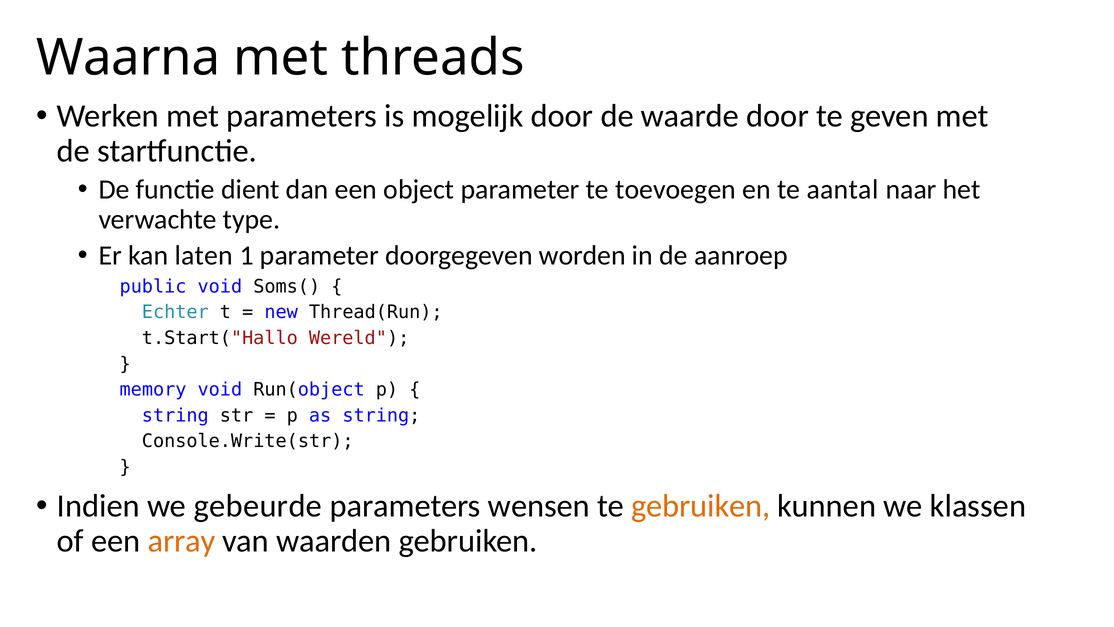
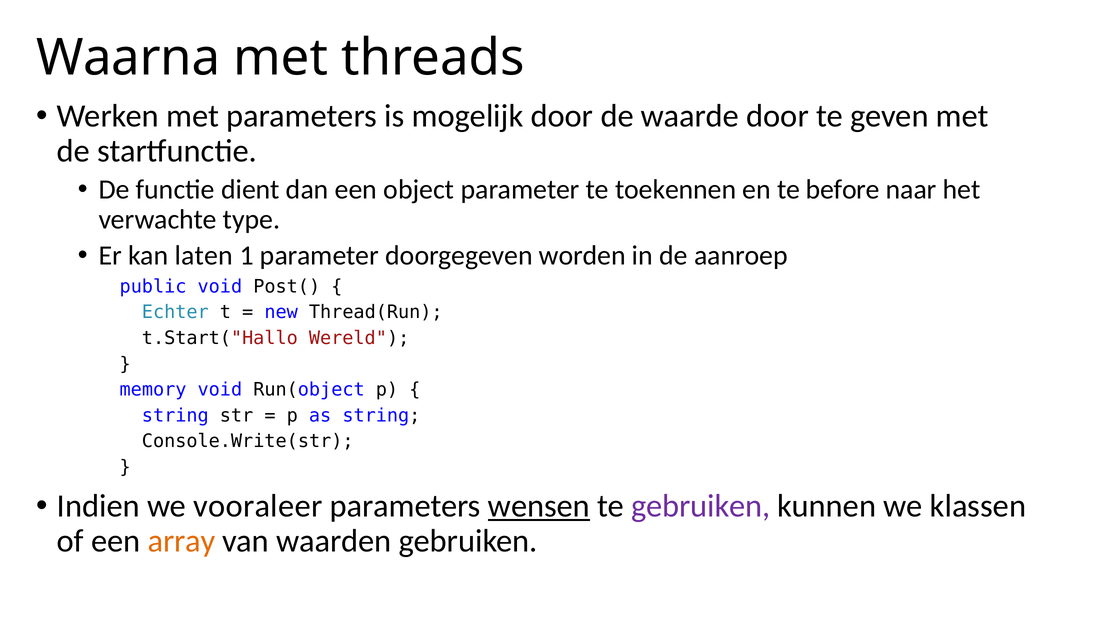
toevoegen: toevoegen -> toekennen (676, 190)
aantal: aantal -> before (843, 190)
Soms(: Soms( -> Post( (287, 286)
gebeurde: gebeurde -> vooraleer (258, 506)
wensen underline: none -> present (539, 506)
gebruiken colour: orange -> purple (701, 506)
